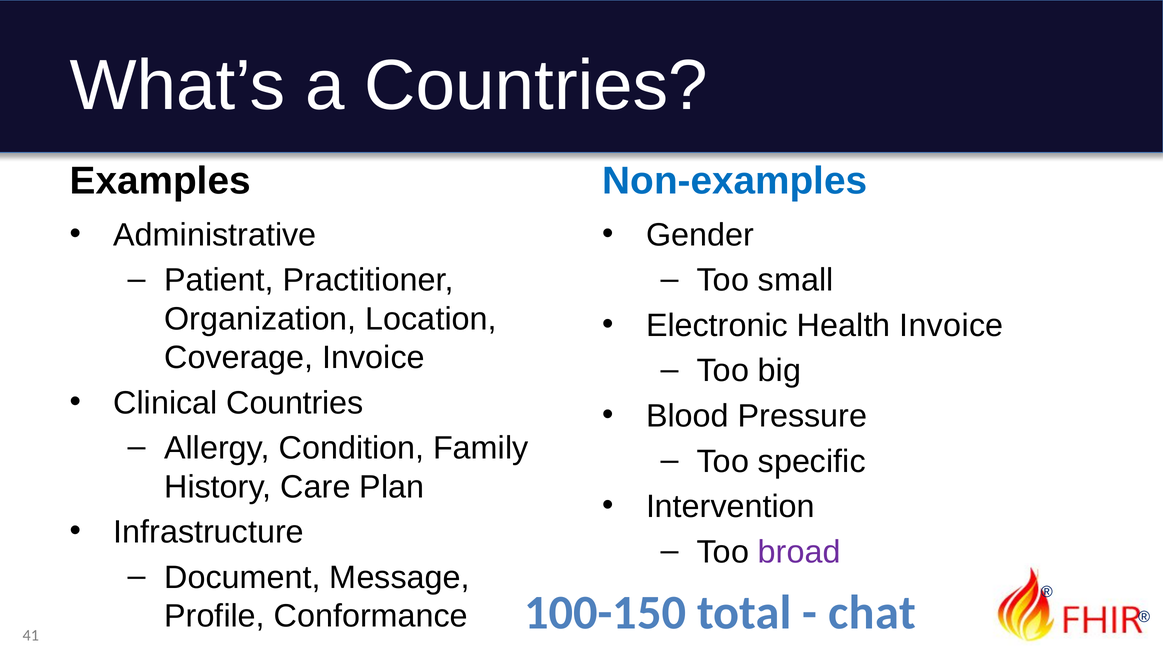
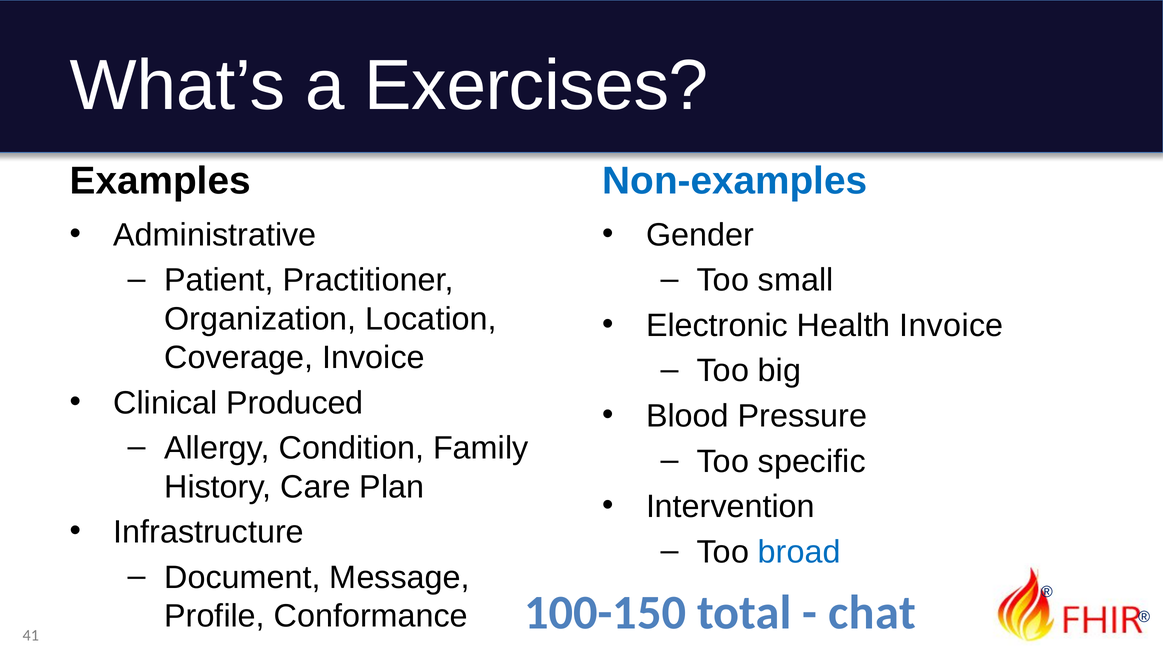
a Countries: Countries -> Exercises (536, 86)
Clinical Countries: Countries -> Produced (295, 403)
broad colour: purple -> blue (799, 552)
